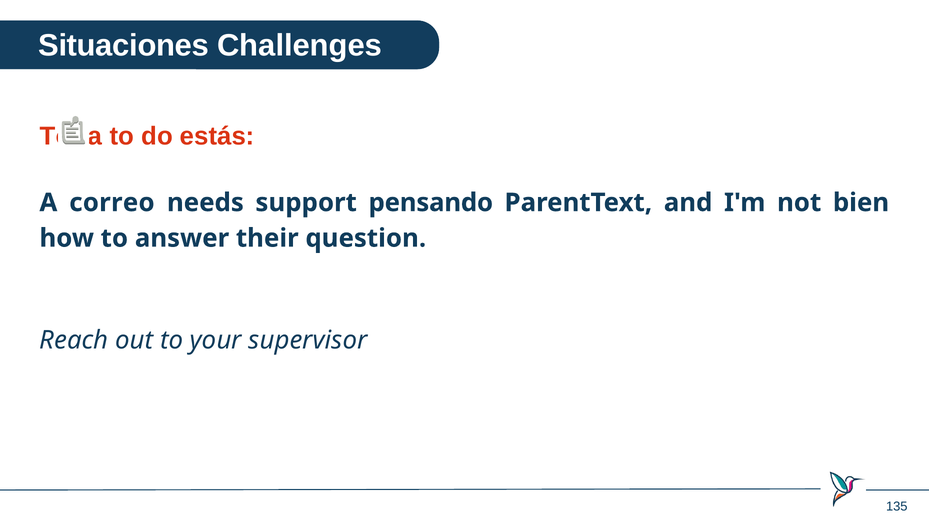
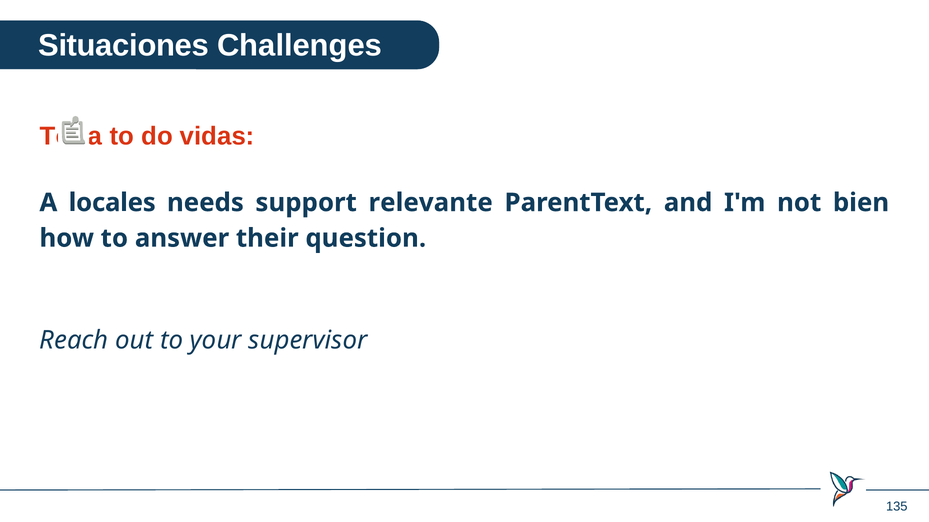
estás: estás -> vidas (217, 136)
correo: correo -> locales (112, 203)
pensando: pensando -> relevante (431, 203)
